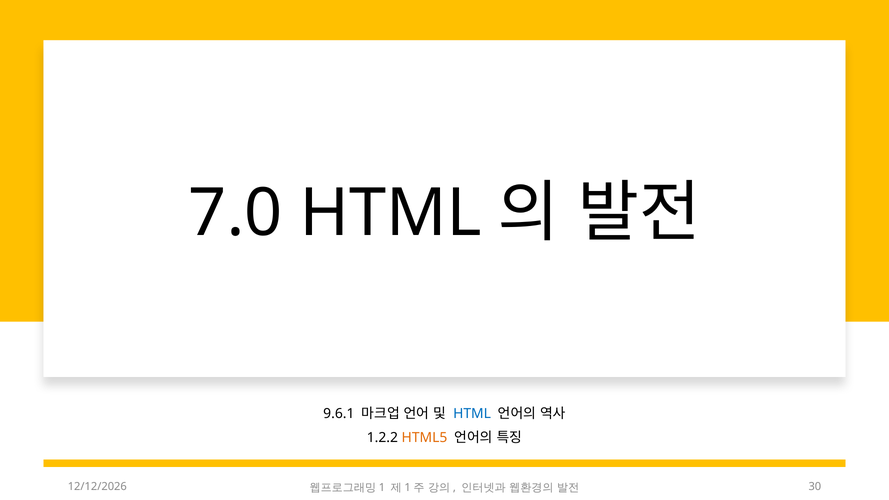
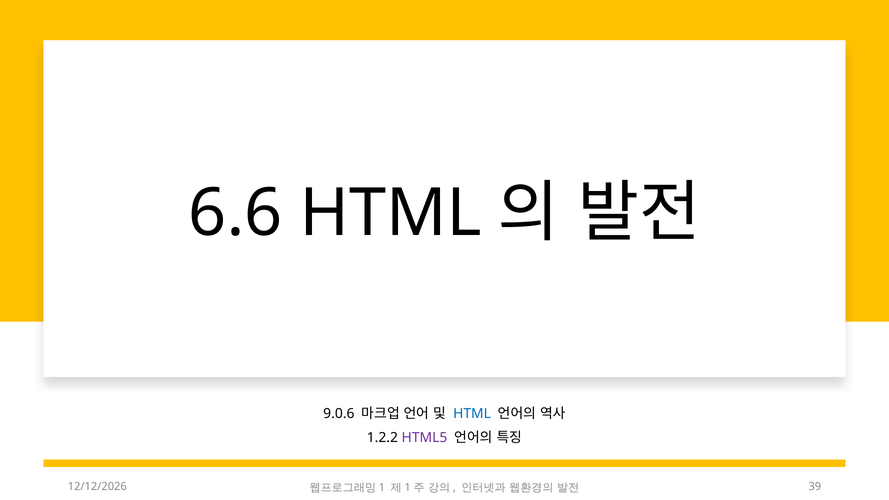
7.0: 7.0 -> 6.6 (236, 213)
9.6.1: 9.6.1 -> 9.0.6 (339, 414)
HTML5 colour: orange -> purple (425, 438)
30: 30 -> 39 (815, 487)
